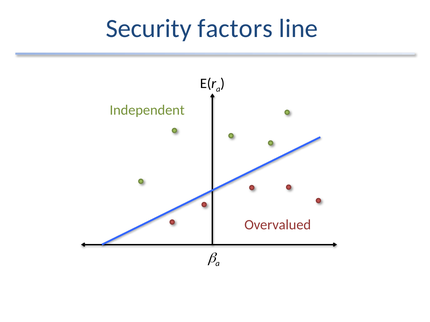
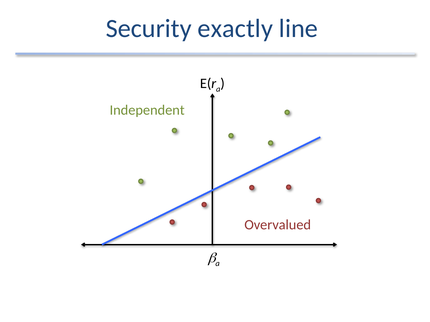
factors: factors -> exactly (235, 29)
